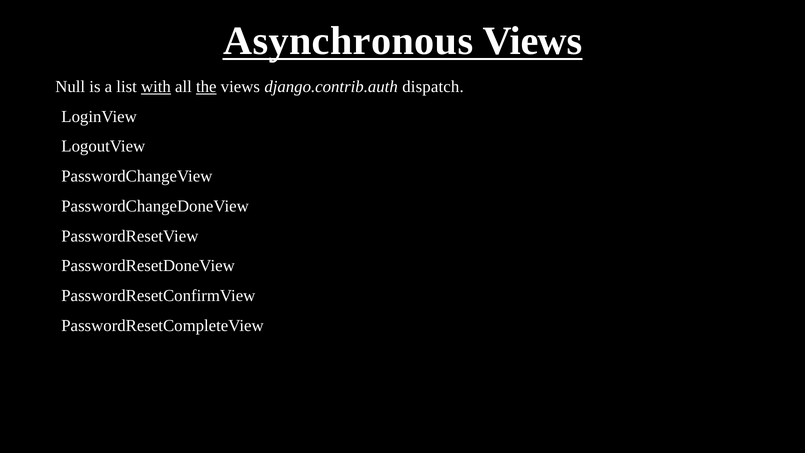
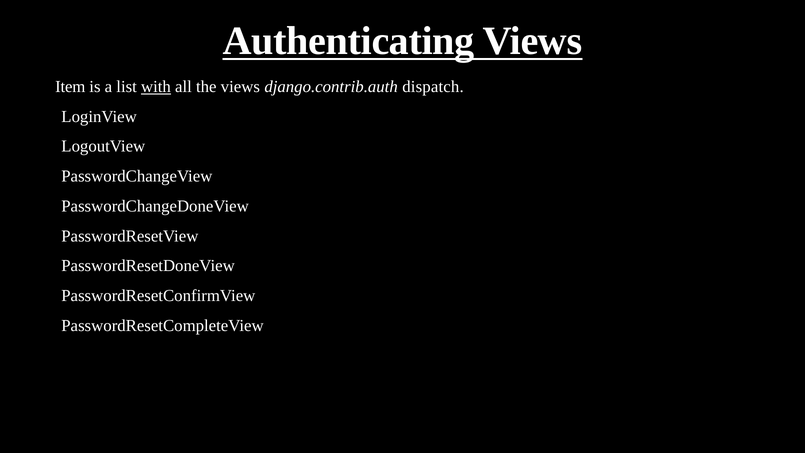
Asynchronous: Asynchronous -> Authenticating (349, 41)
Null: Null -> Item (70, 87)
the underline: present -> none (206, 87)
